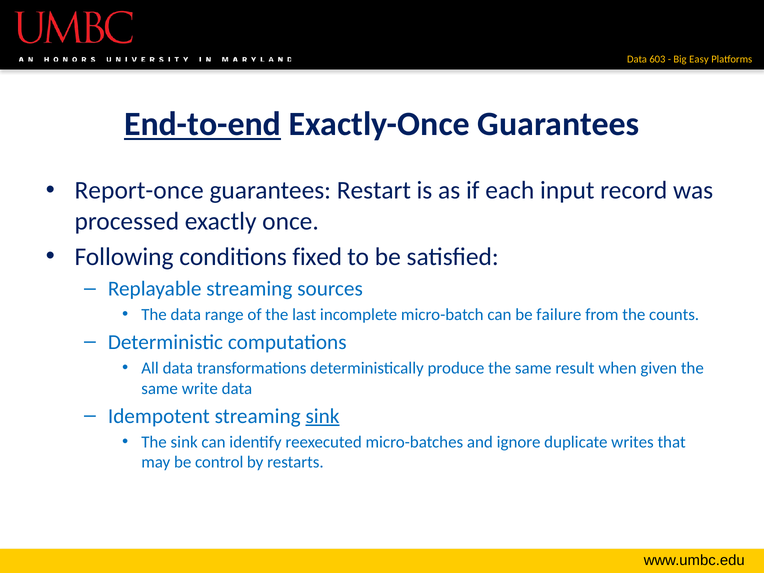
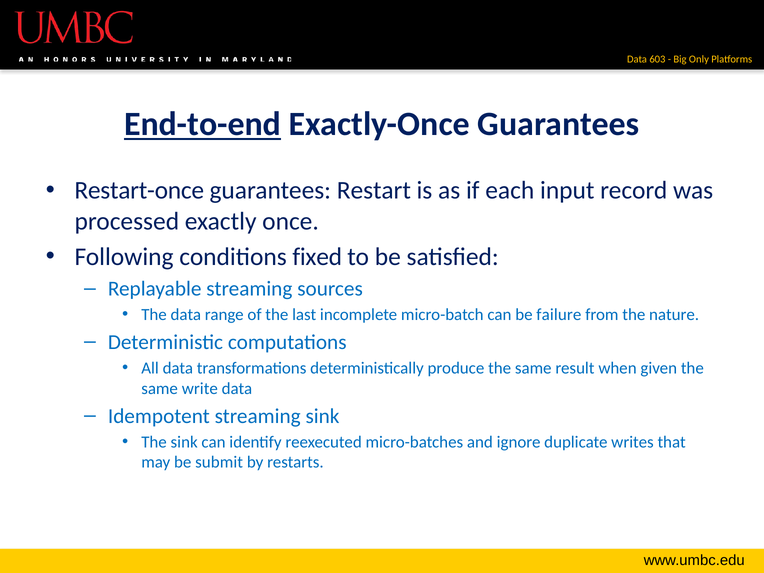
Easy: Easy -> Only (699, 59)
Report-once: Report-once -> Restart-once (139, 191)
counts: counts -> nature (674, 315)
sink underline: present -> none (322, 416)
control: control -> submit (219, 462)
